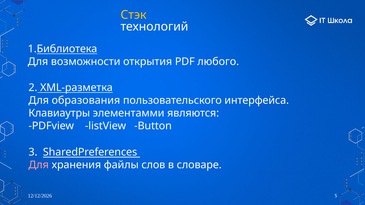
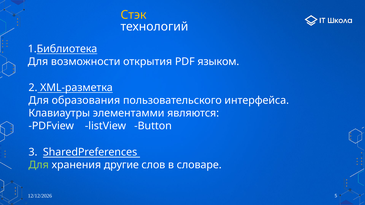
любого: любого -> языком (218, 62)
Для colour: pink -> light green (39, 165)
файлы: файлы -> другие (121, 165)
